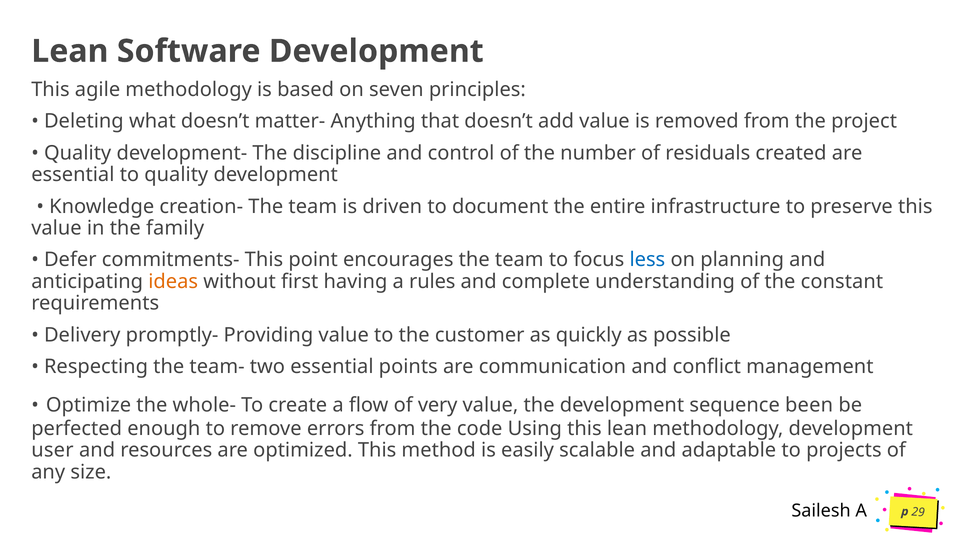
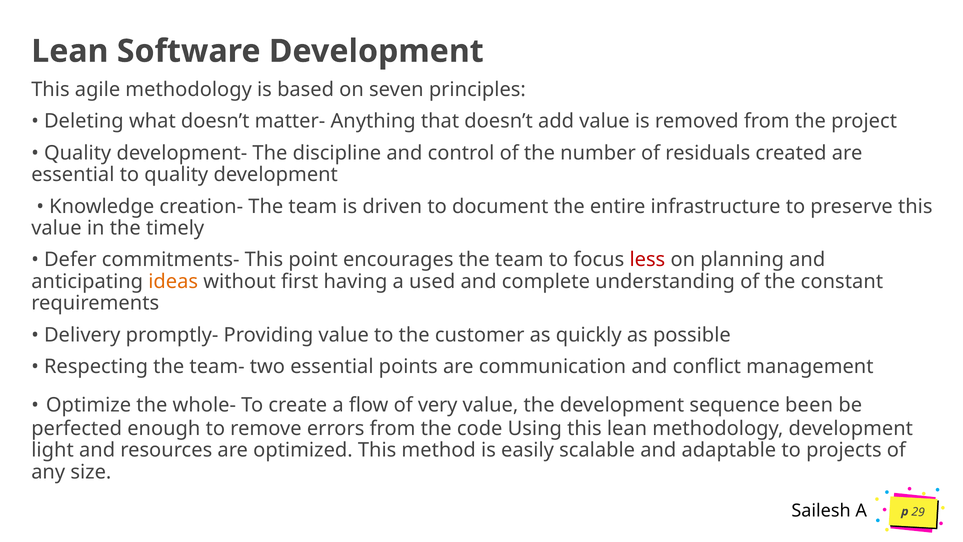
family: family -> timely (175, 228)
less colour: blue -> red (647, 260)
rules: rules -> used (432, 281)
user: user -> light (53, 450)
